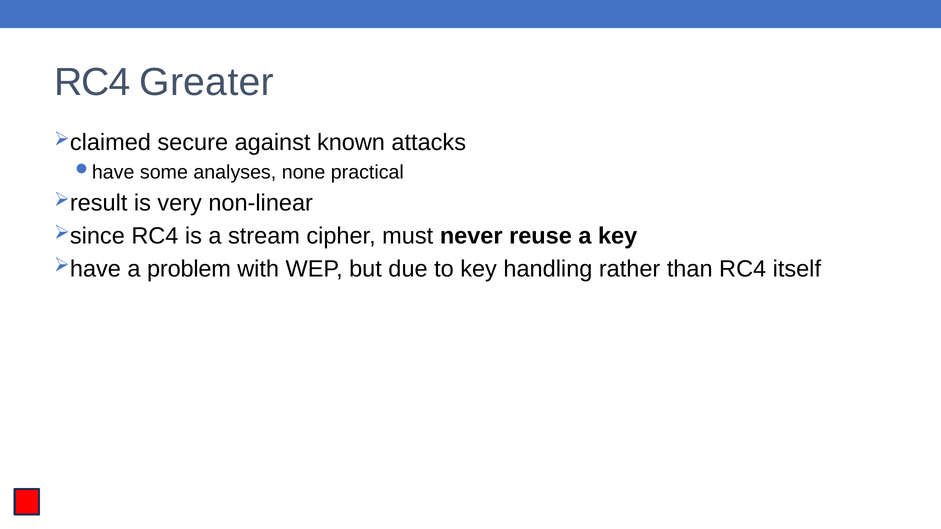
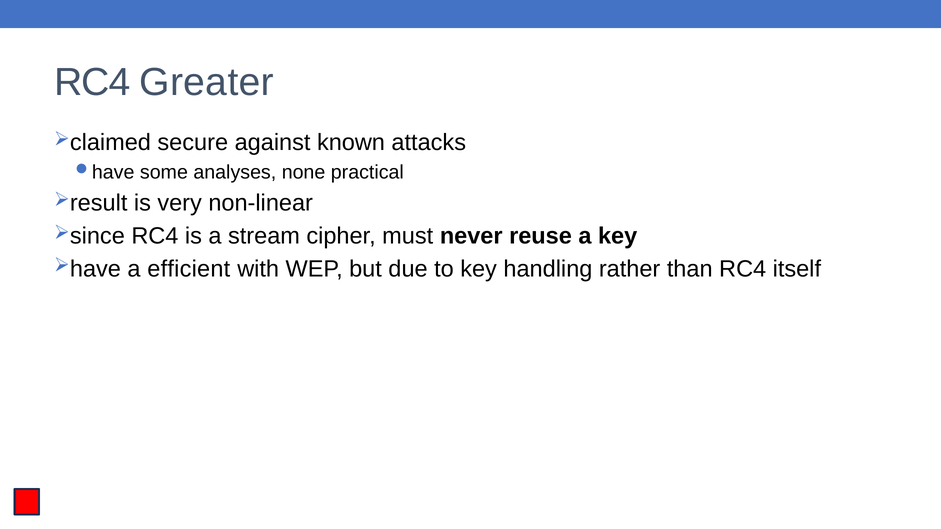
problem: problem -> efficient (189, 269)
